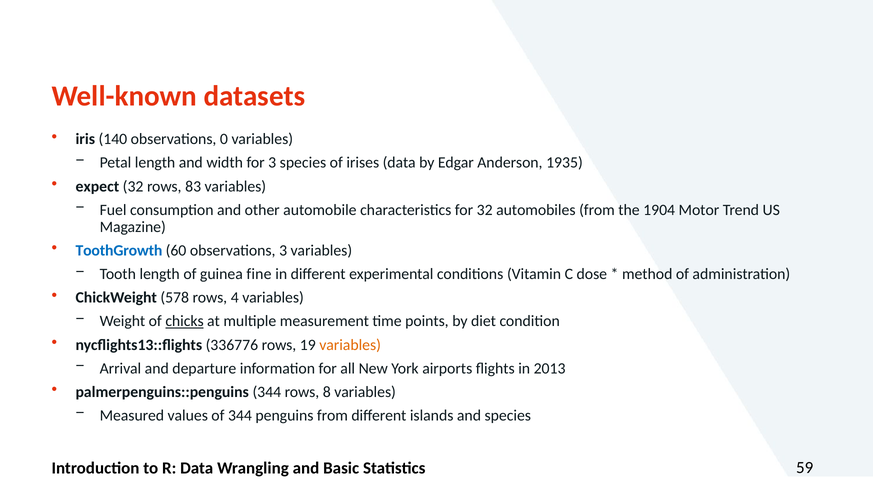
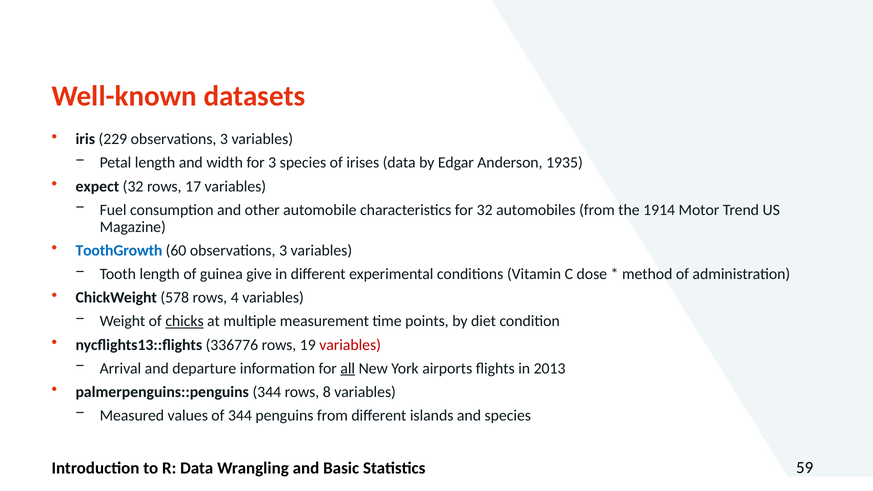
140: 140 -> 229 (113, 139)
0: 0 -> 3 (224, 139)
83: 83 -> 17 (193, 186)
1904: 1904 -> 1914 (659, 210)
fine: fine -> give (259, 274)
variables colour: orange -> red (350, 345)
all underline: none -> present (348, 368)
